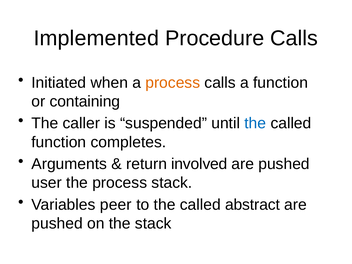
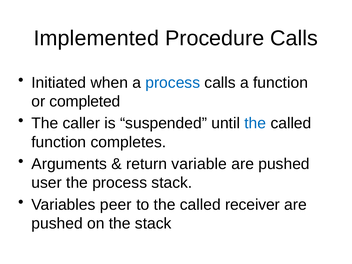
process colour: orange -> blue (173, 83)
containing: containing -> completed (85, 101)
involved: involved -> variable (199, 164)
abstract: abstract -> receiver (252, 205)
